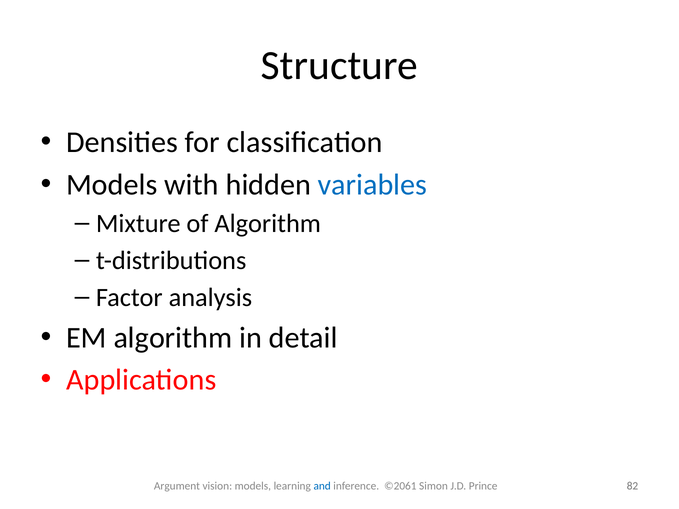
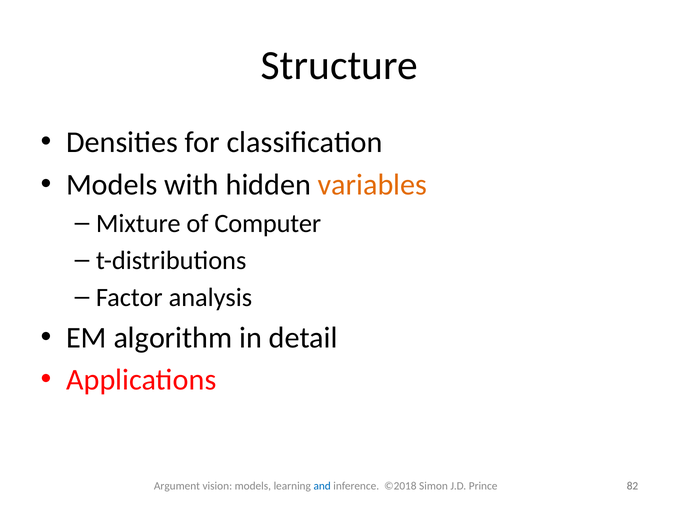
variables colour: blue -> orange (372, 185)
of Algorithm: Algorithm -> Computer (268, 224)
©2061: ©2061 -> ©2018 (400, 486)
